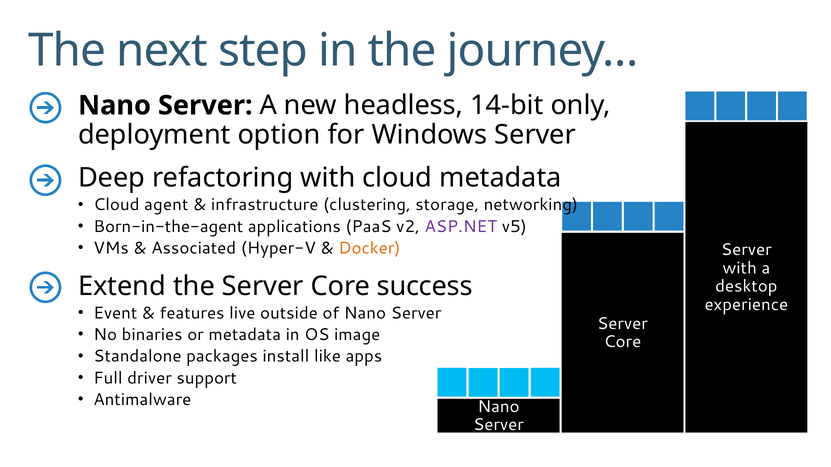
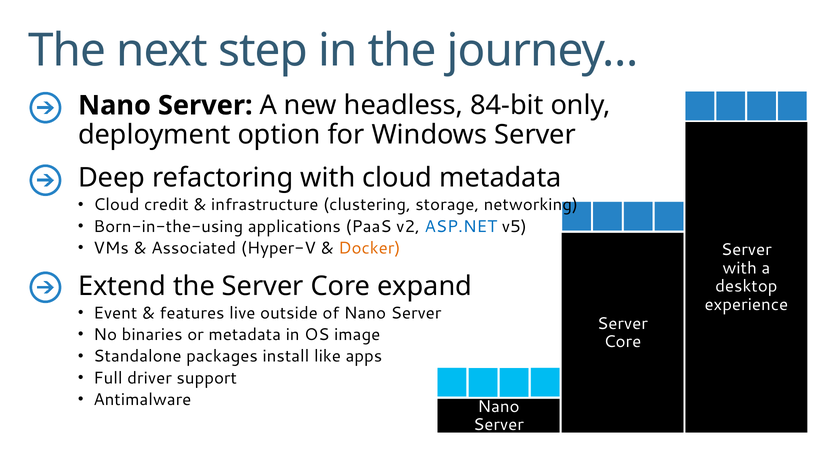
14-bit: 14-bit -> 84-bit (507, 106)
agent: agent -> credit (166, 205)
Born-in-the-agent: Born-in-the-agent -> Born-in-the-using (168, 227)
ASP.NET colour: purple -> blue (461, 227)
success: success -> expand (425, 286)
